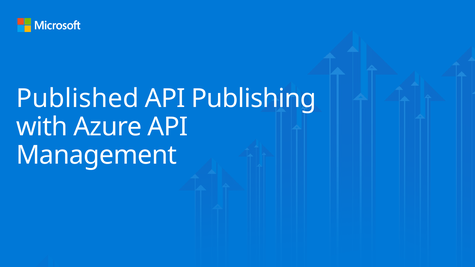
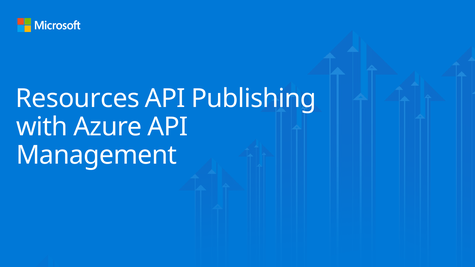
Published: Published -> Resources (78, 99)
